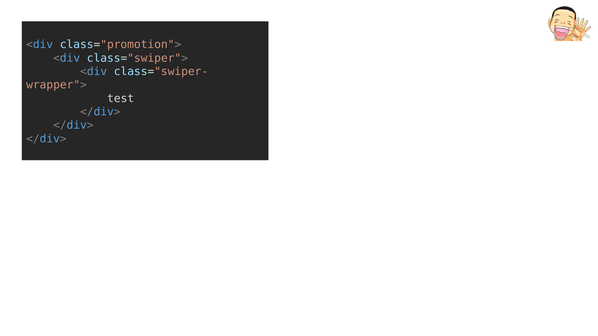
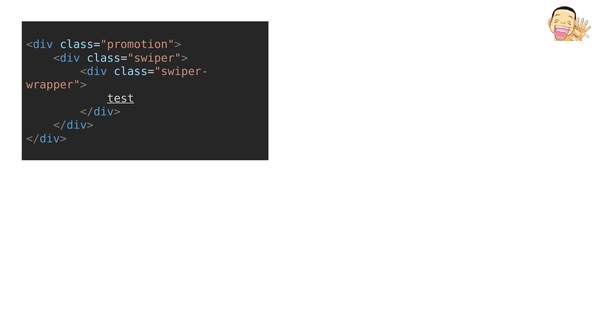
test underline: none -> present (121, 98)
